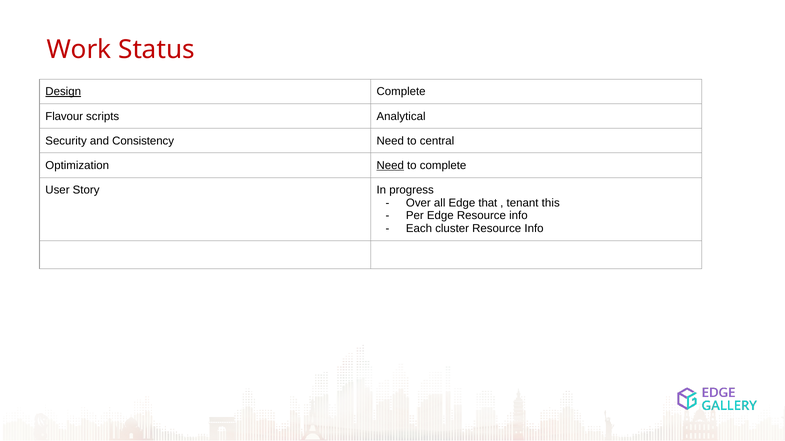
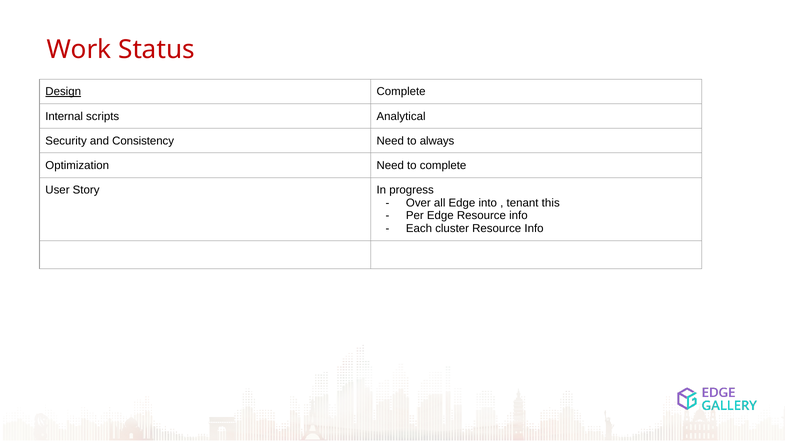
Flavour: Flavour -> Internal (64, 116)
central: central -> always (437, 141)
Need underline: present -> none (390, 166)
that: that -> into (488, 203)
